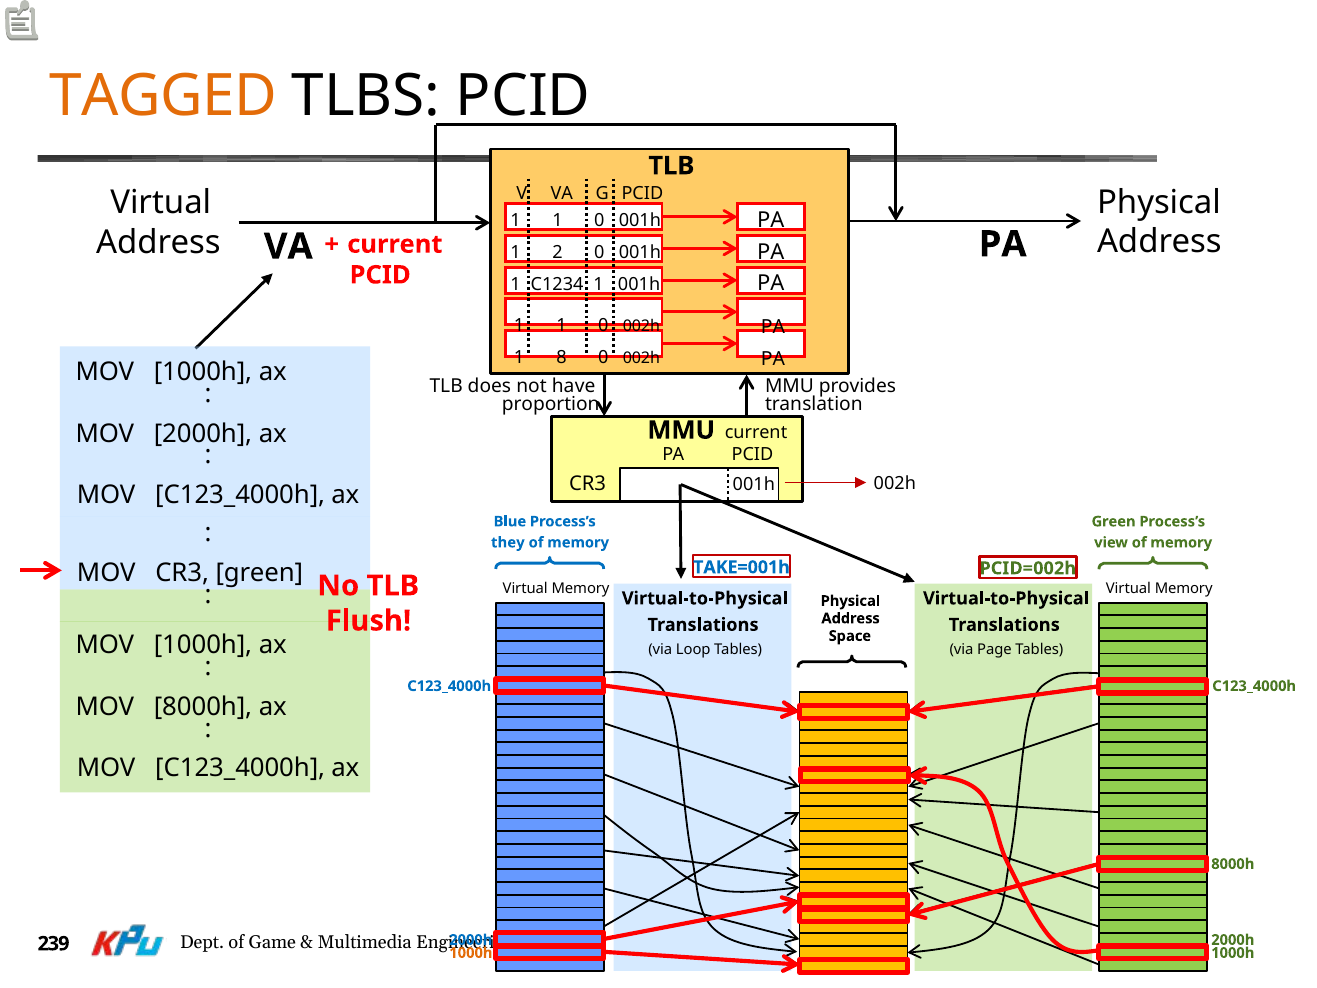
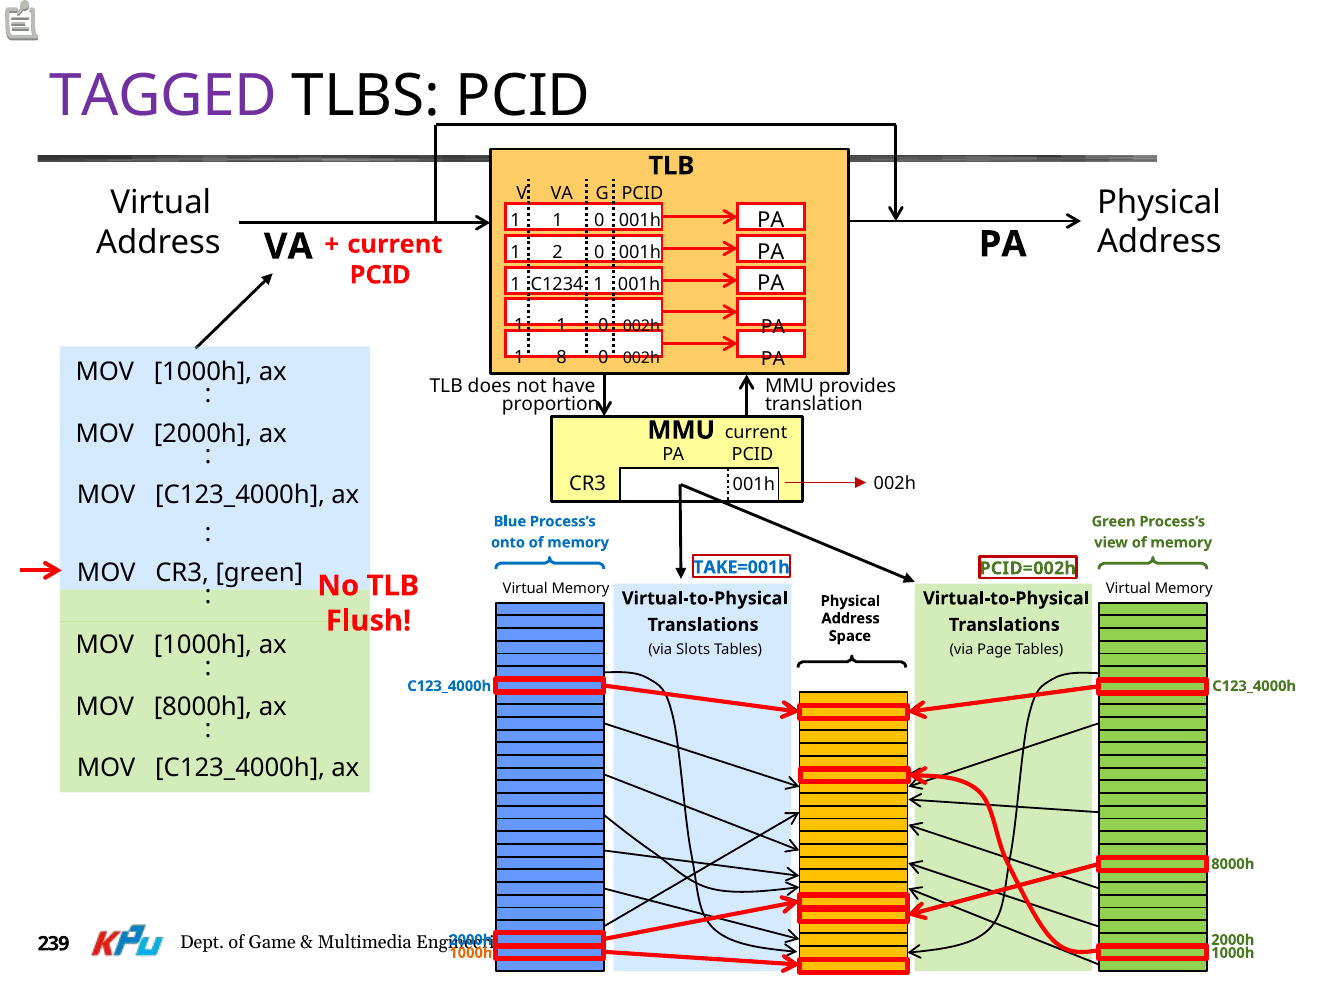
TAGGED colour: orange -> purple (164, 96)
they: they -> onto (508, 542)
Loop: Loop -> Slots (693, 649)
